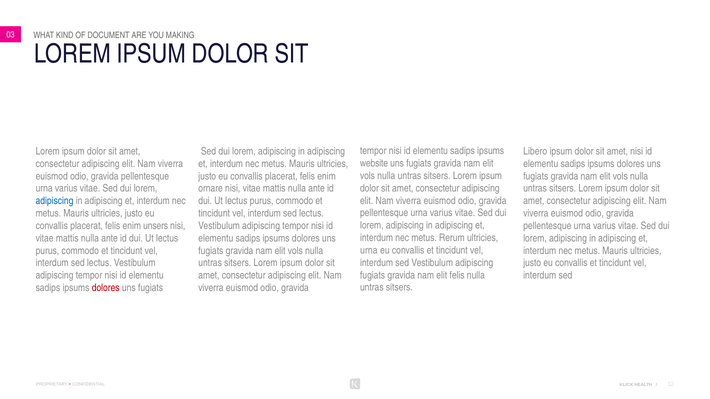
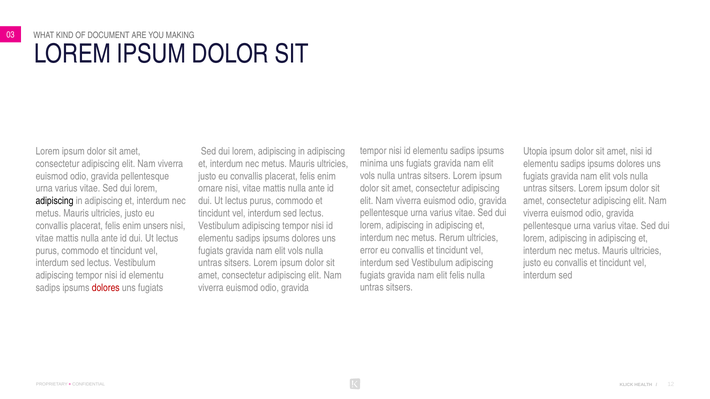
Libero: Libero -> Utopia (535, 151)
website: website -> minima (374, 163)
adipiscing colour: blue -> black (55, 201)
urna: urna -> error (369, 250)
